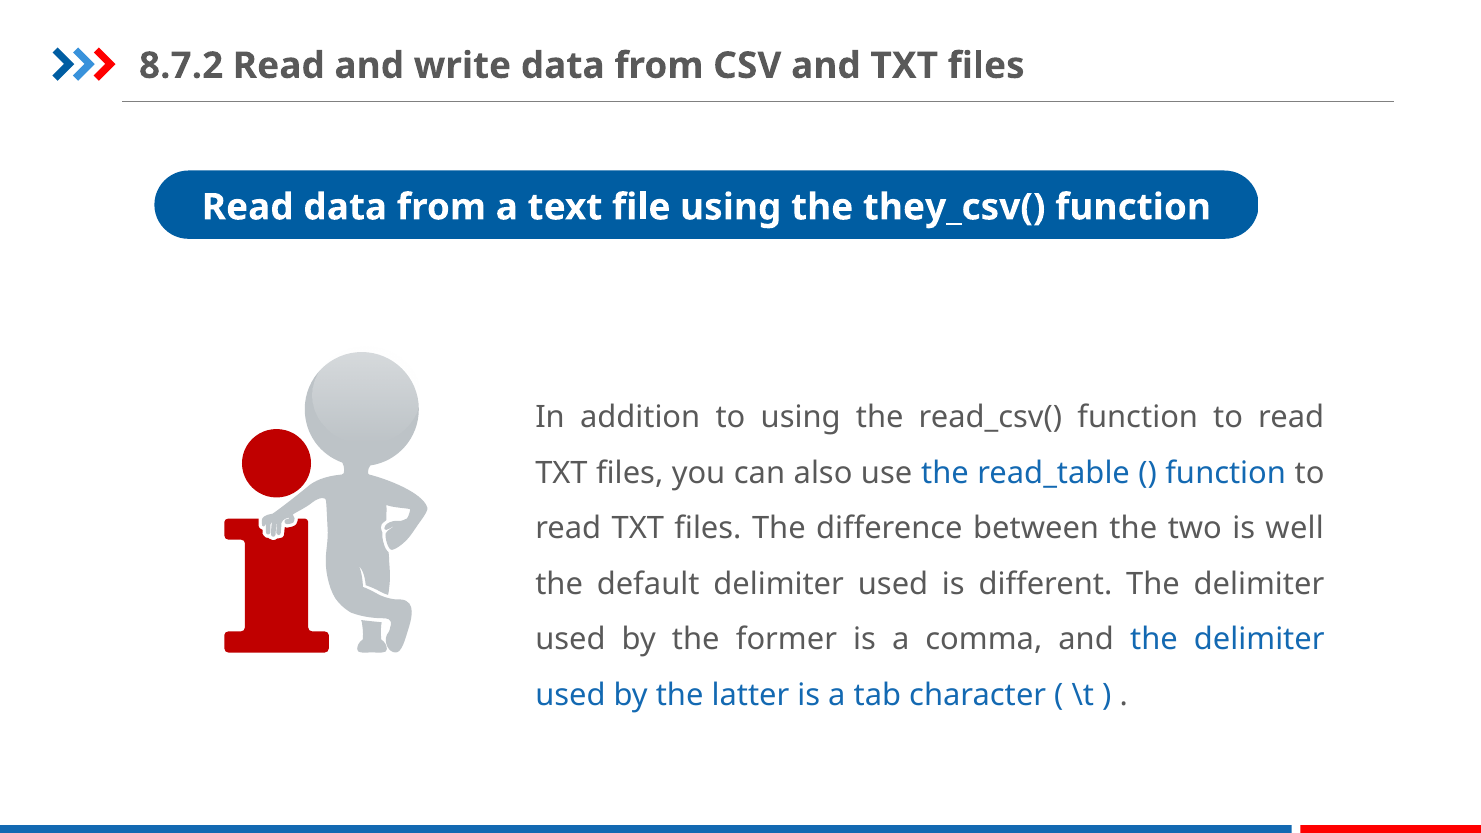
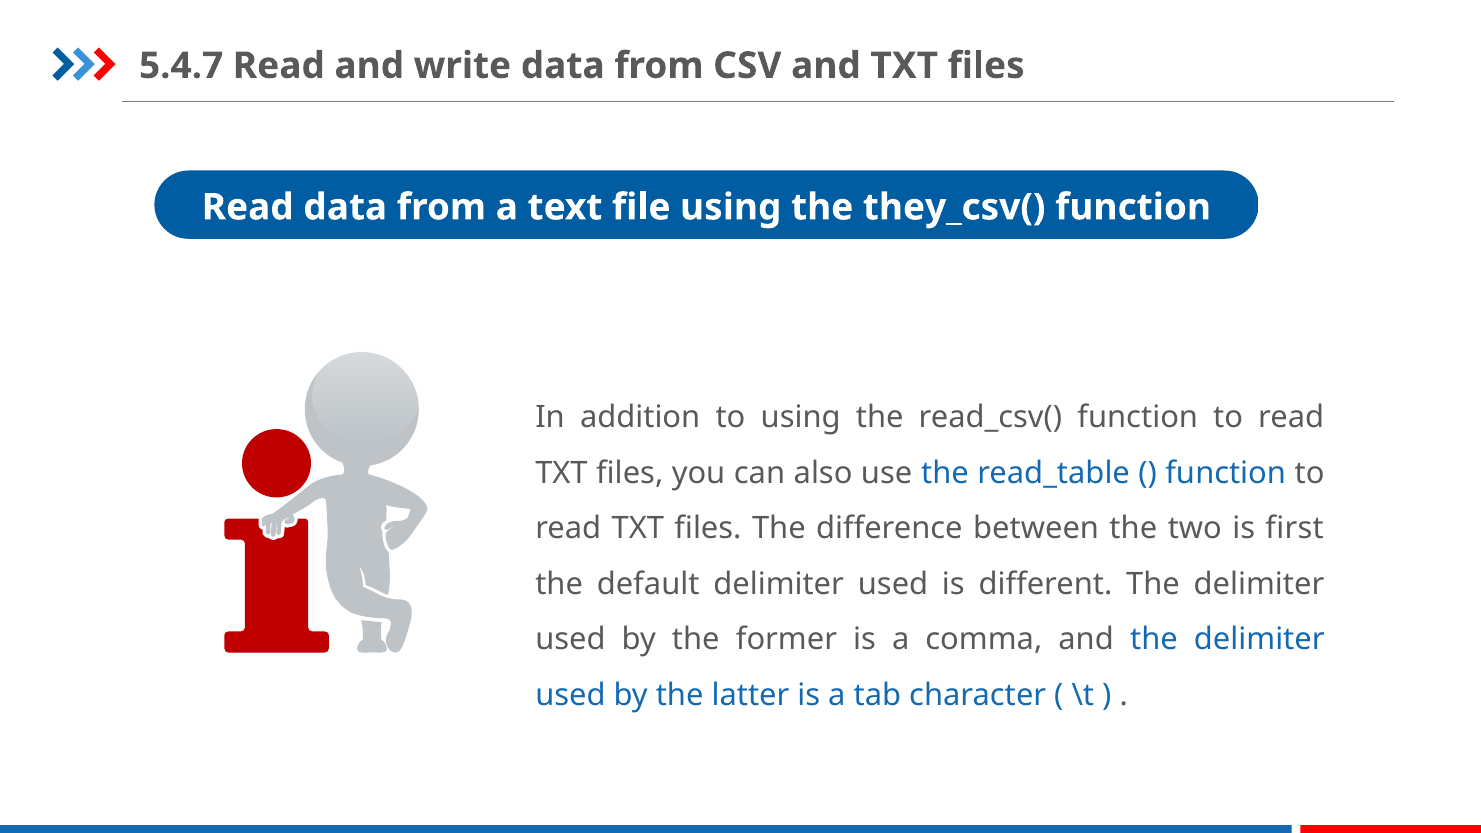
8.7.2: 8.7.2 -> 5.4.7 (181, 66)
well: well -> first (1295, 529)
